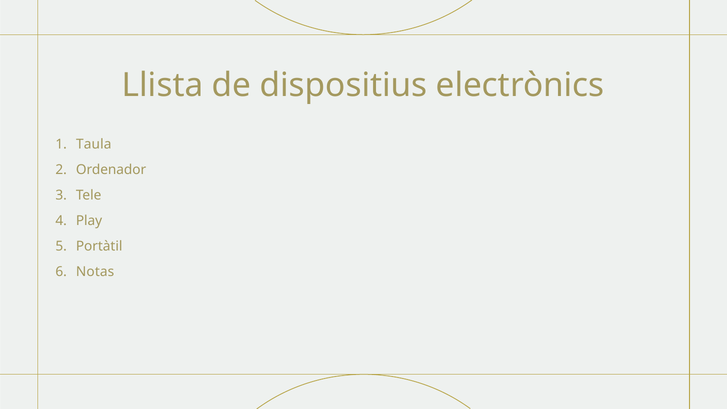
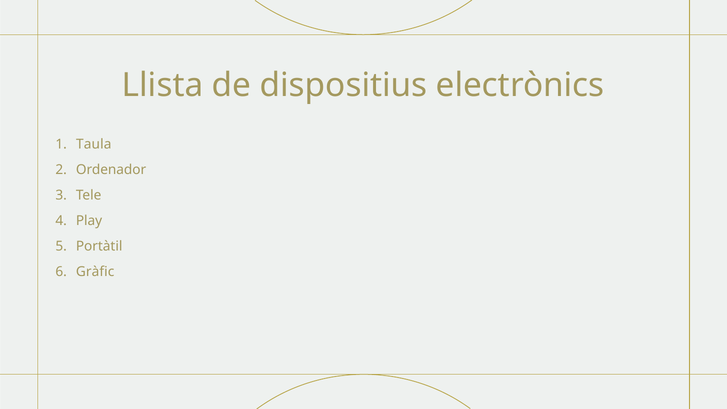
Notas: Notas -> Gràfic (95, 272)
